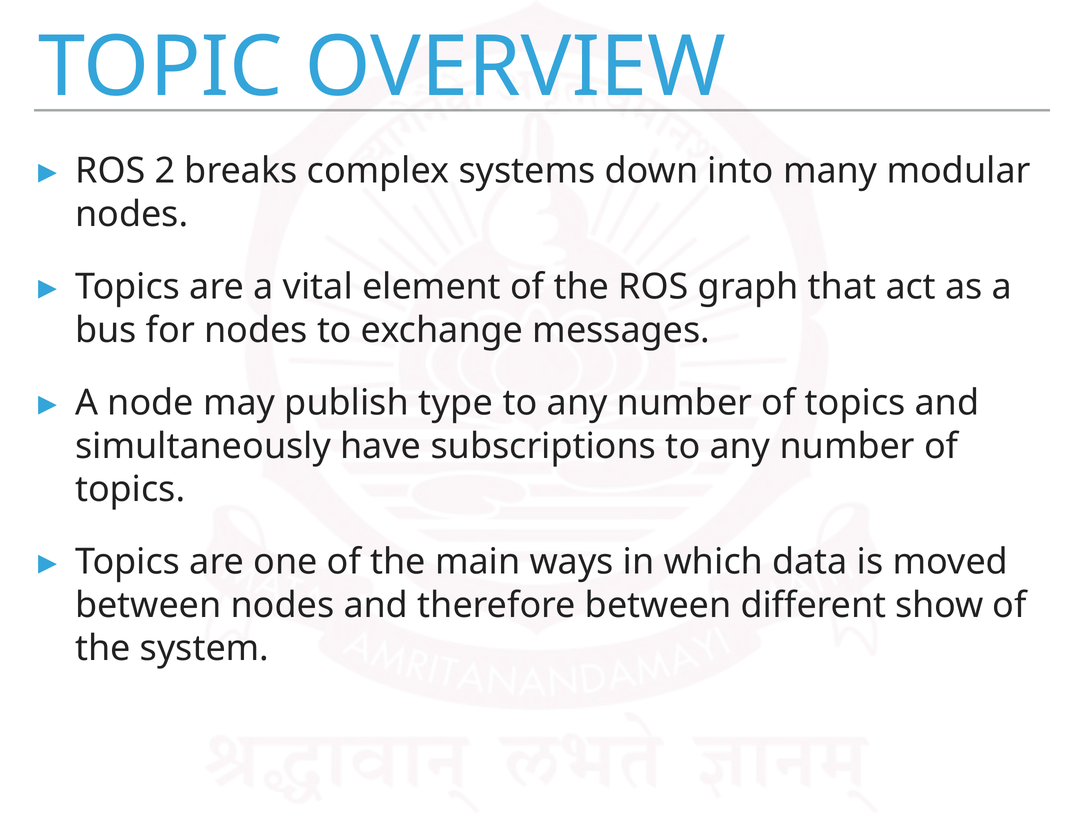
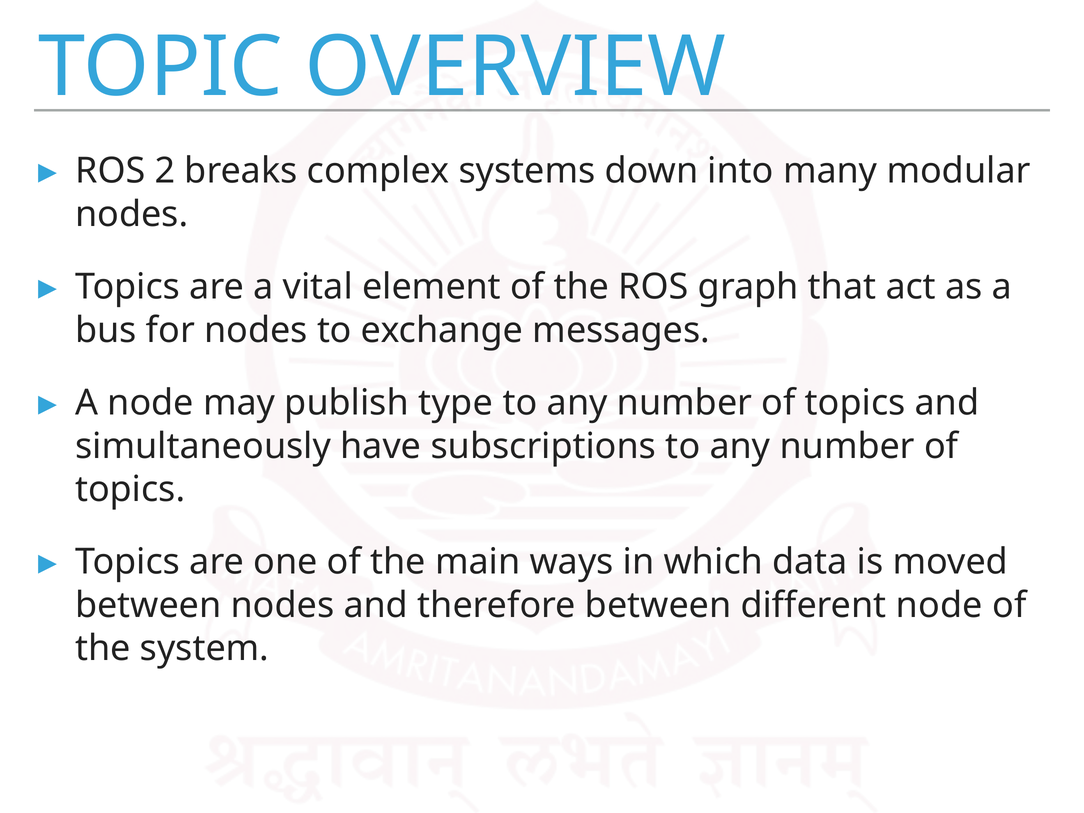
different show: show -> node (939, 605)
